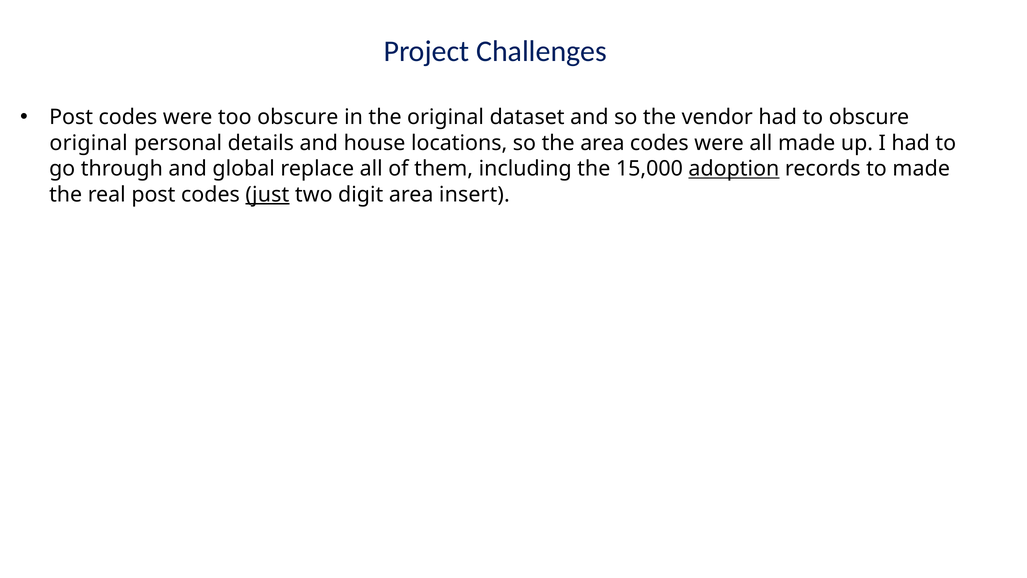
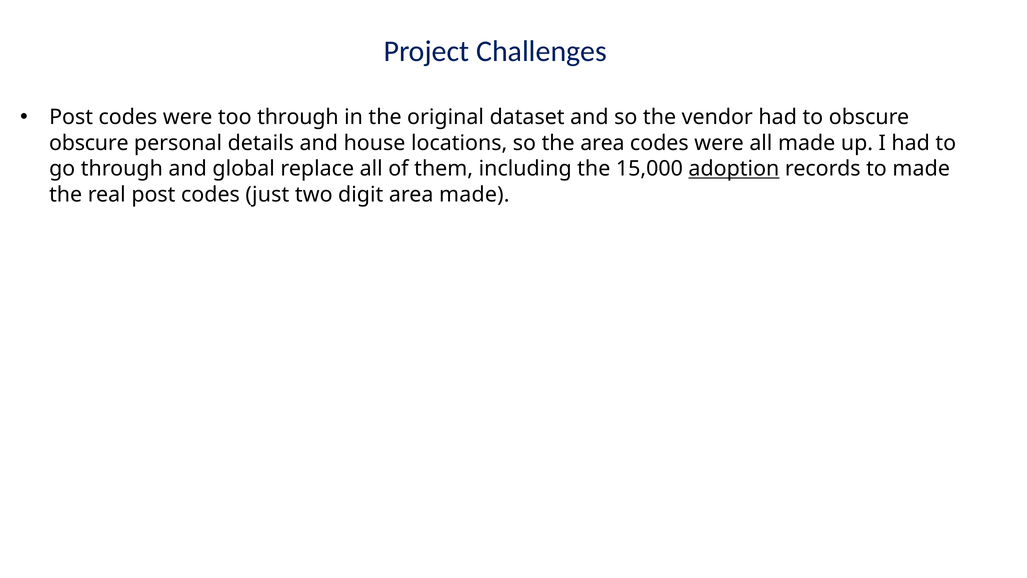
too obscure: obscure -> through (298, 117)
original: original -> obscure (89, 143)
just underline: present -> none (267, 194)
area insert: insert -> made (474, 194)
